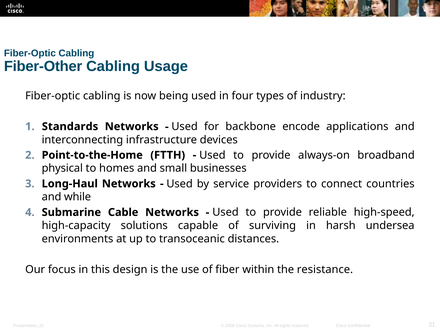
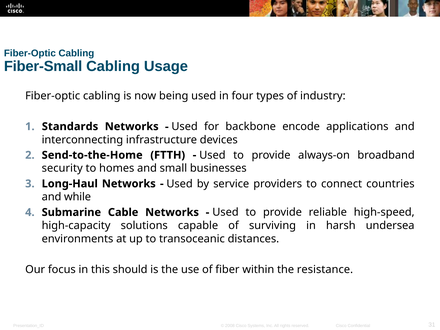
Fiber-Other: Fiber-Other -> Fiber-Small (43, 66)
Point-to-the-Home: Point-to-the-Home -> Send-to-the-Home (92, 155)
physical: physical -> security (62, 168)
design: design -> should (130, 270)
